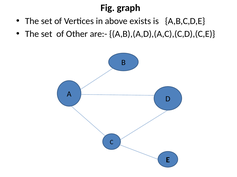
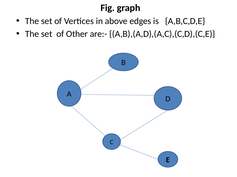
exists: exists -> edges (140, 21)
